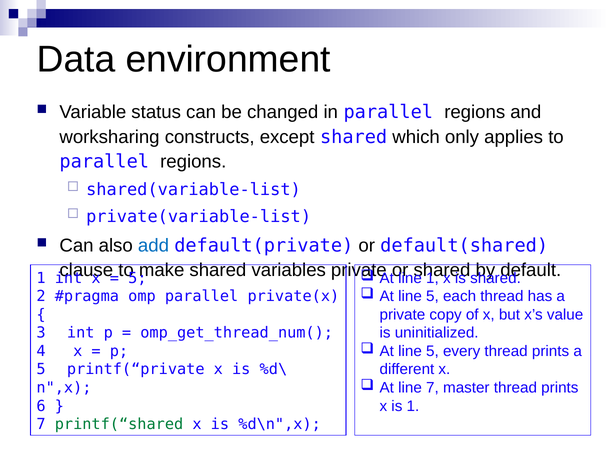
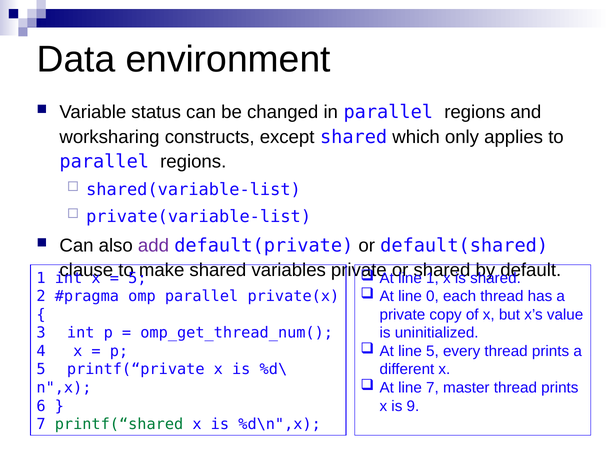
add colour: blue -> purple (153, 246)
5: 5 -> 0 (432, 297)
is 1: 1 -> 9 (413, 406)
